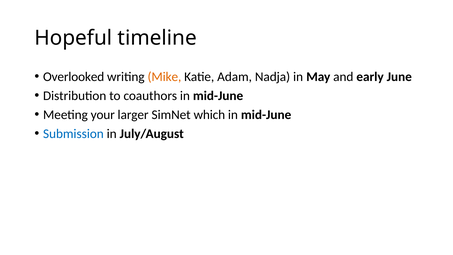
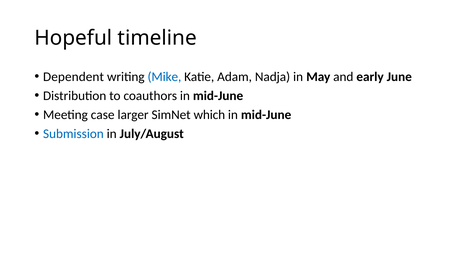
Overlooked: Overlooked -> Dependent (73, 77)
Mike colour: orange -> blue (164, 77)
your: your -> case (103, 115)
